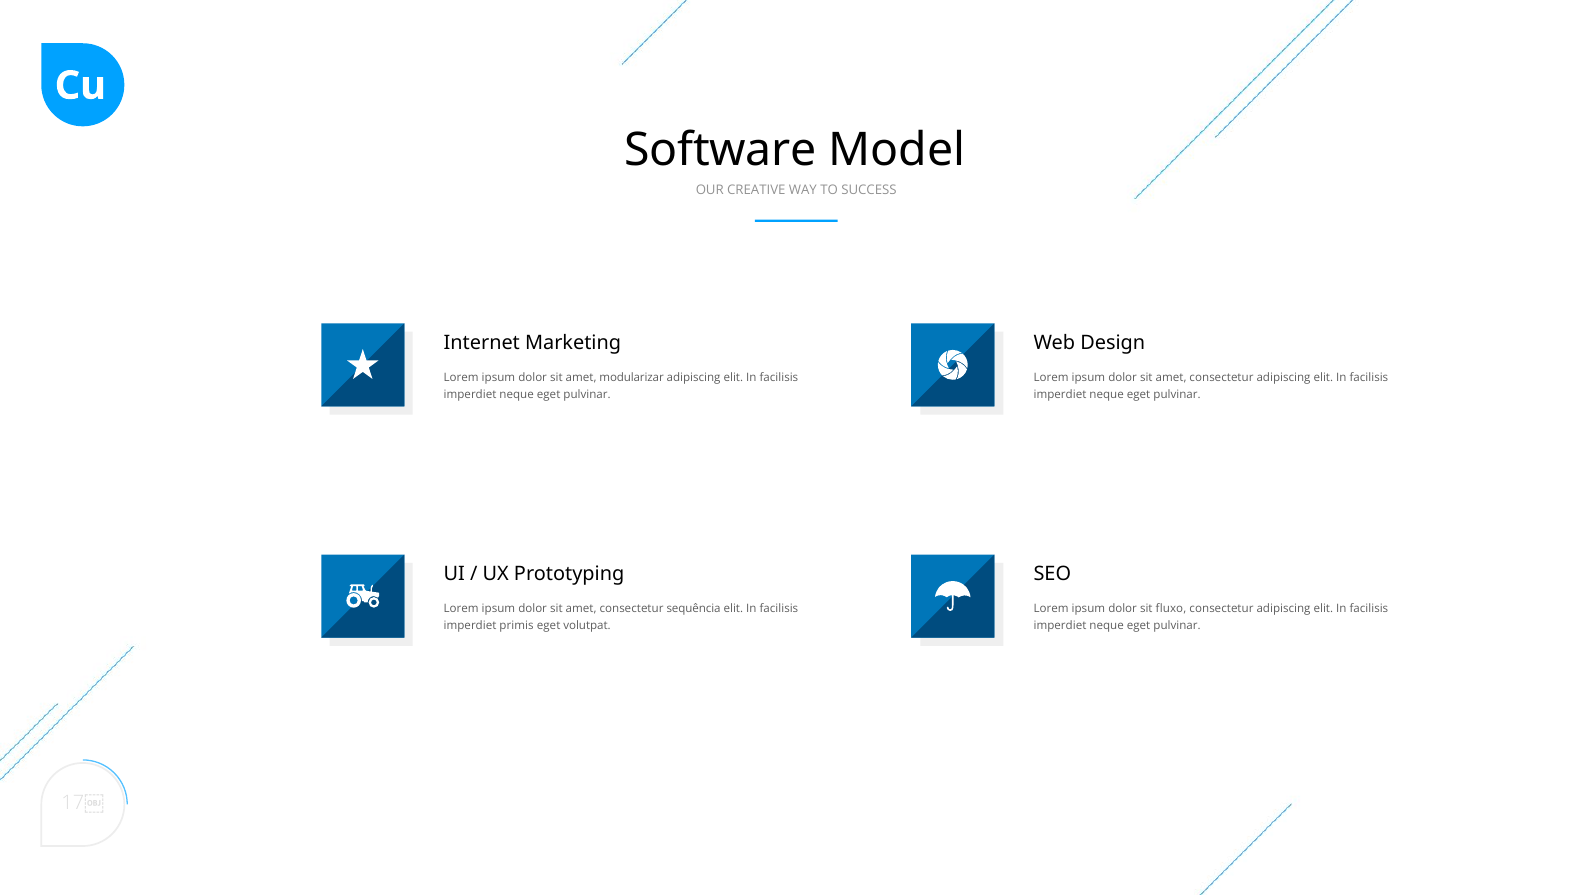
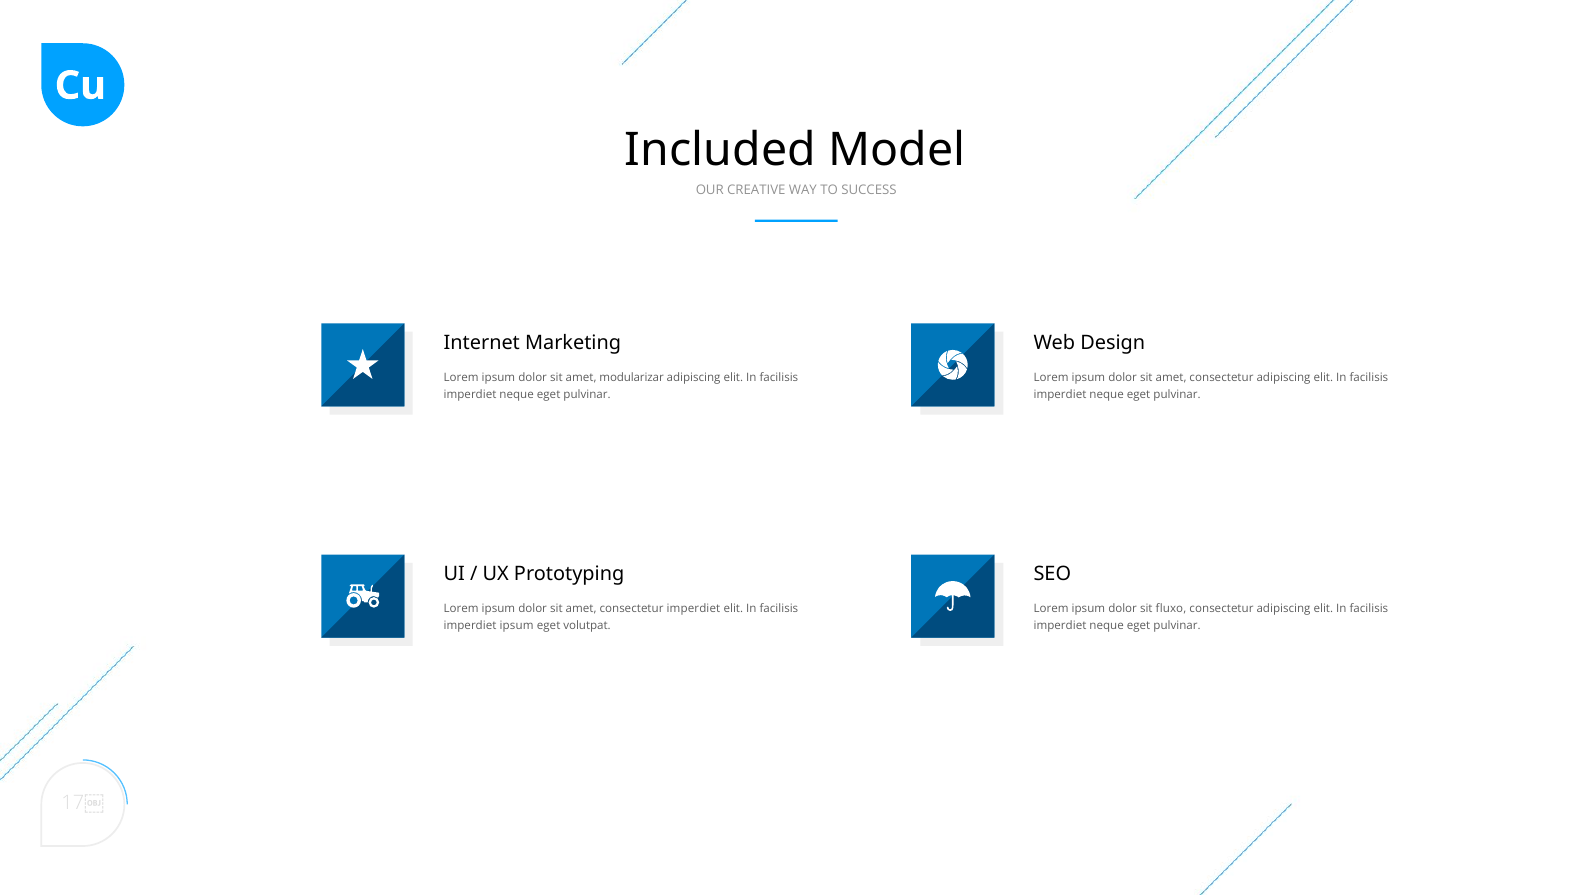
Software: Software -> Included (720, 150)
consectetur sequência: sequência -> imperdiet (693, 609)
imperdiet primis: primis -> ipsum (517, 626)
